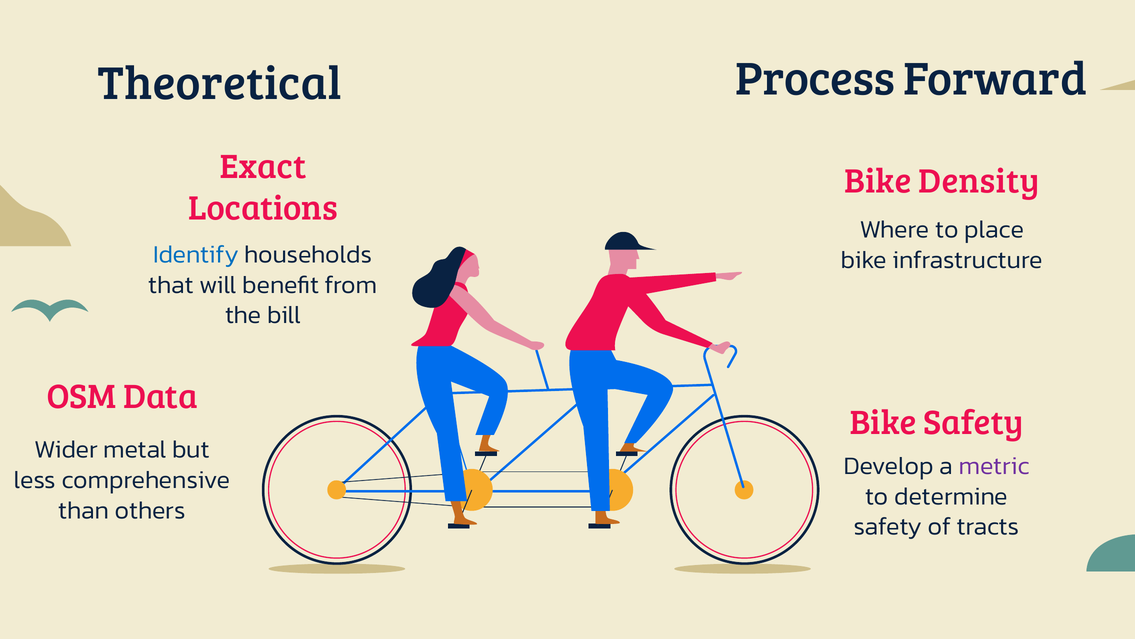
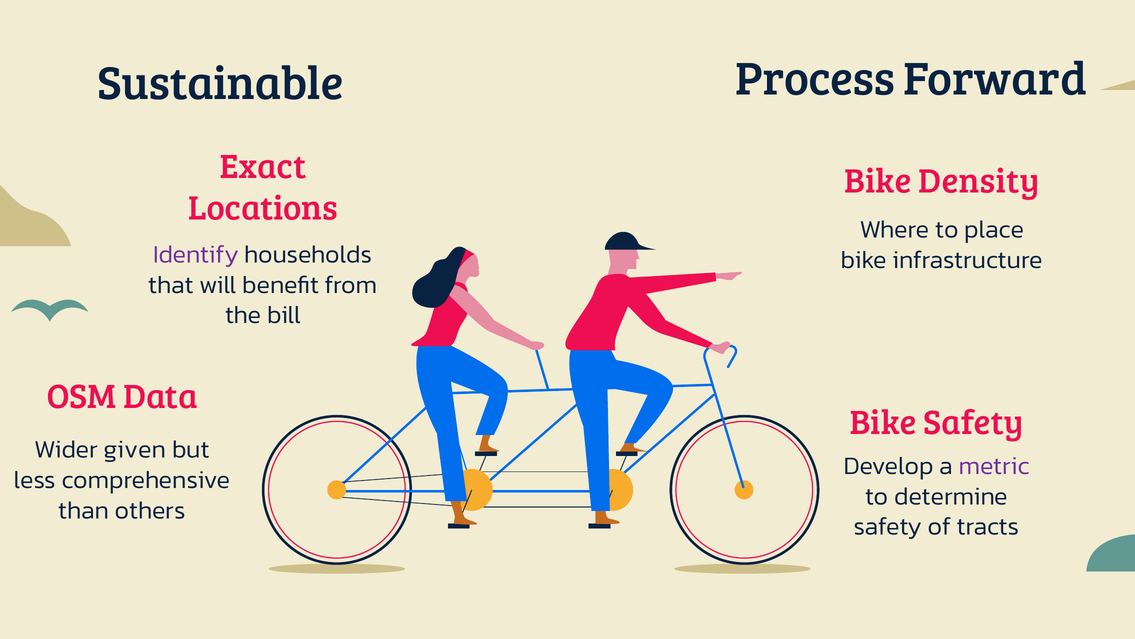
Theoretical: Theoretical -> Sustainable (220, 84)
Identify colour: blue -> purple (196, 254)
metal: metal -> given (135, 449)
